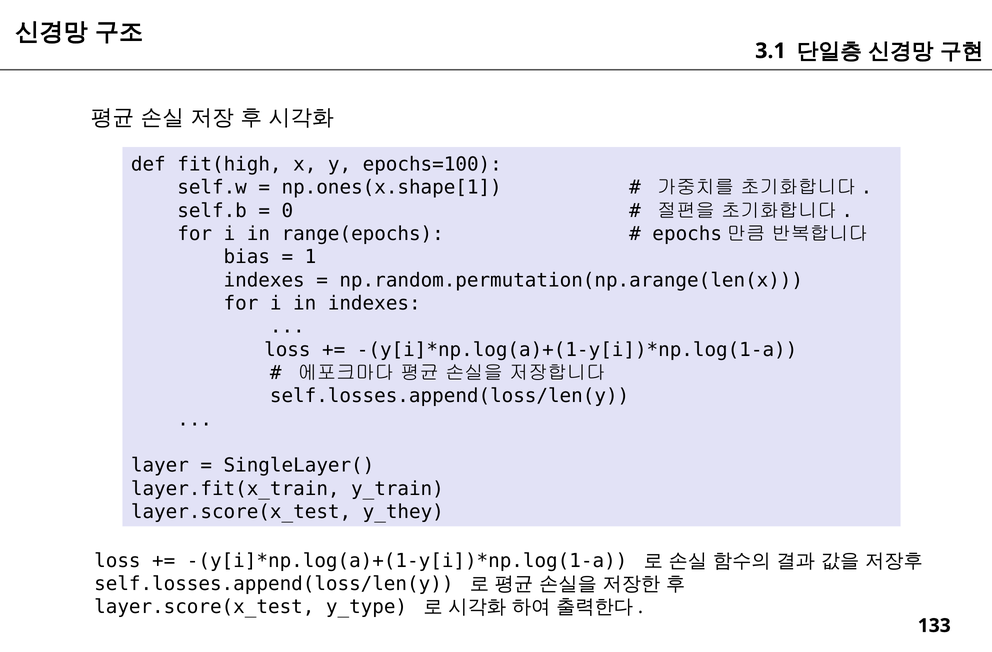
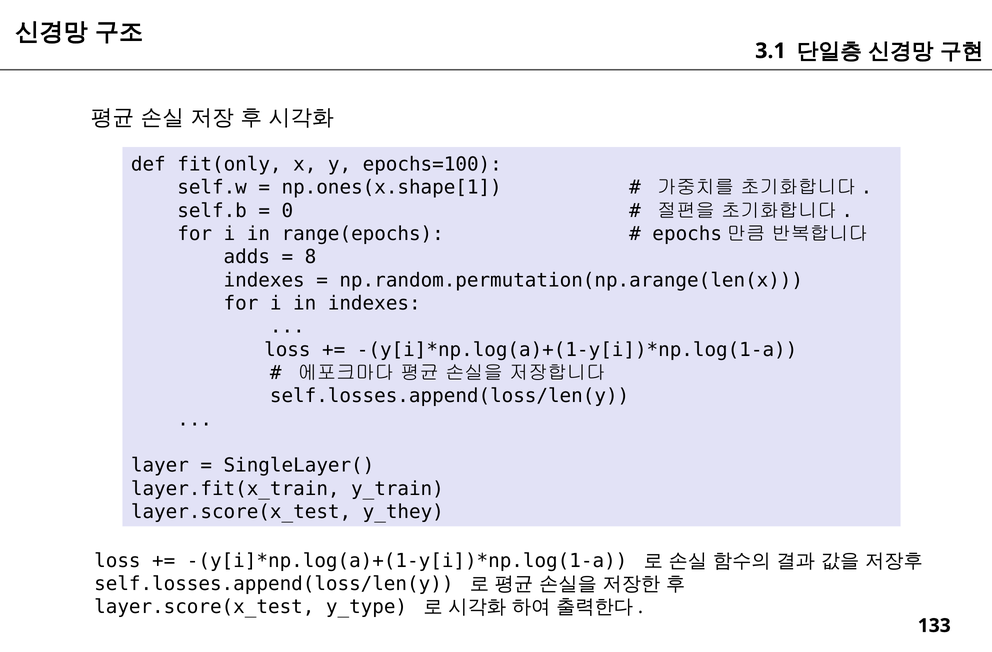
fit(high: fit(high -> fit(only (229, 164)
bias: bias -> adds (247, 257)
1: 1 -> 8 (311, 257)
